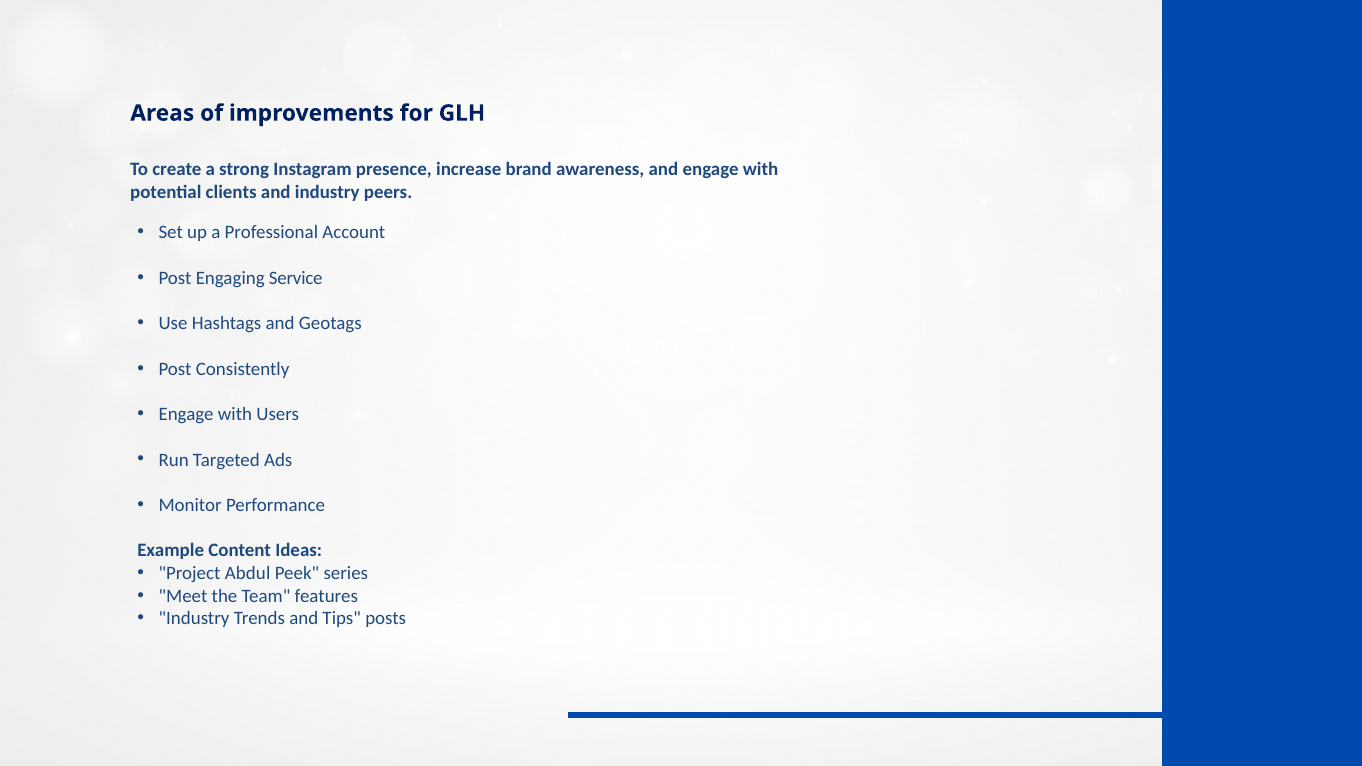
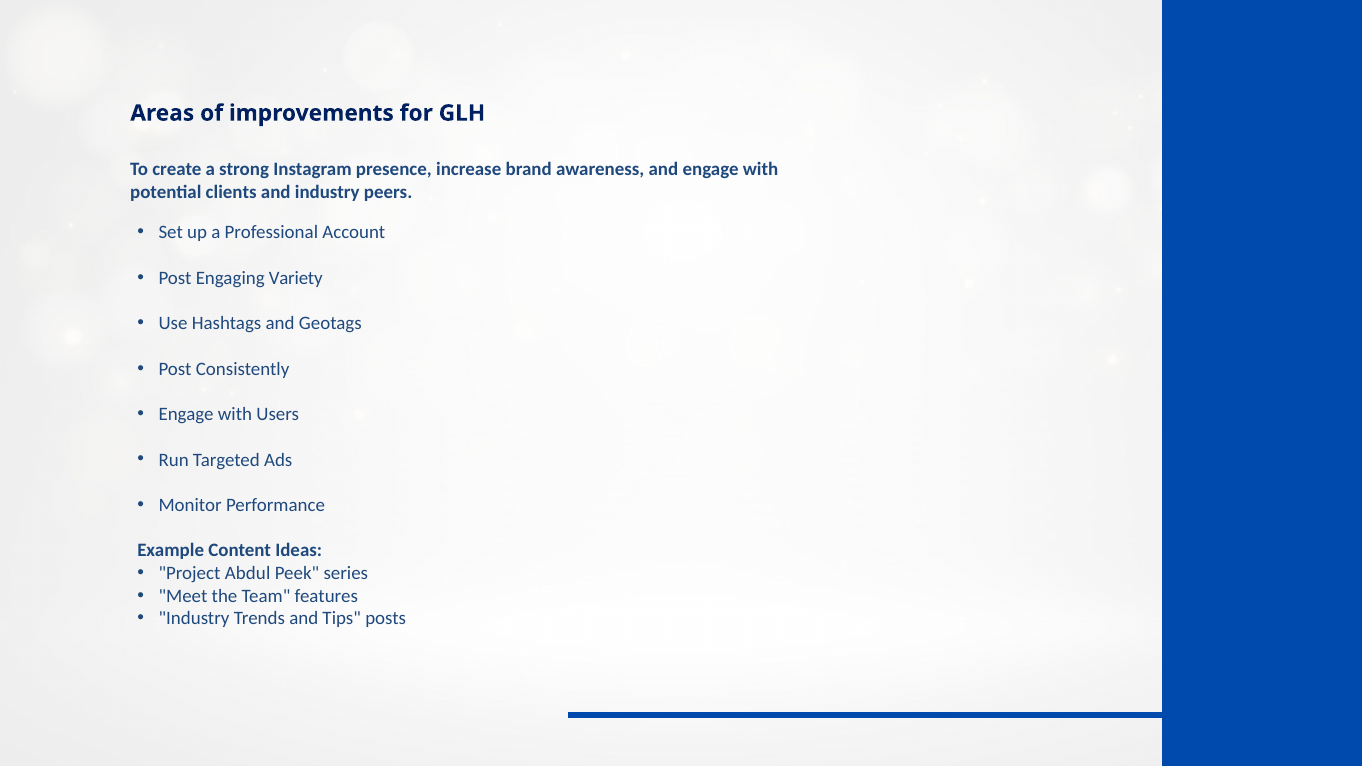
Service: Service -> Variety (296, 278)
